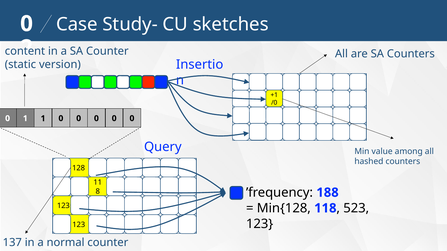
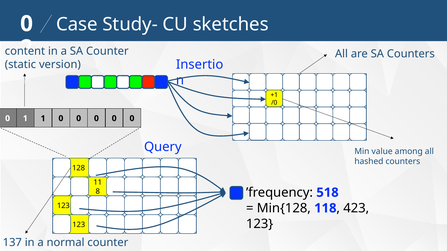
188: 188 -> 518 (328, 193)
523: 523 -> 423 (356, 208)
